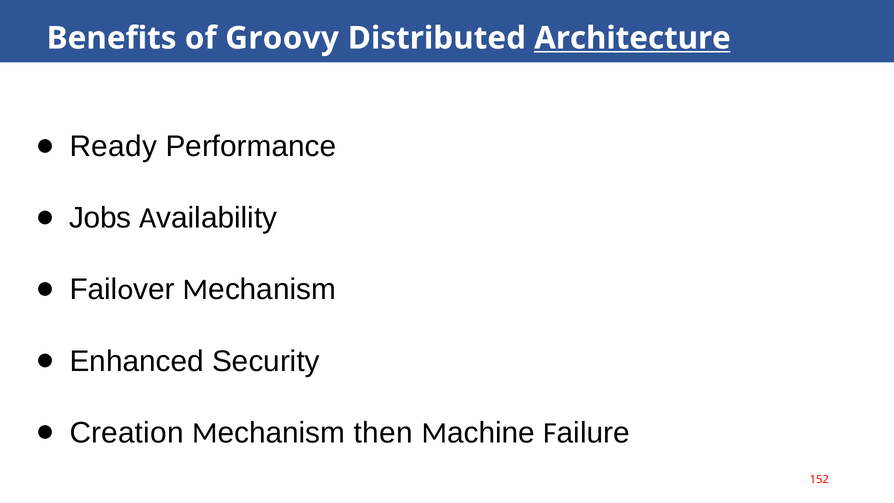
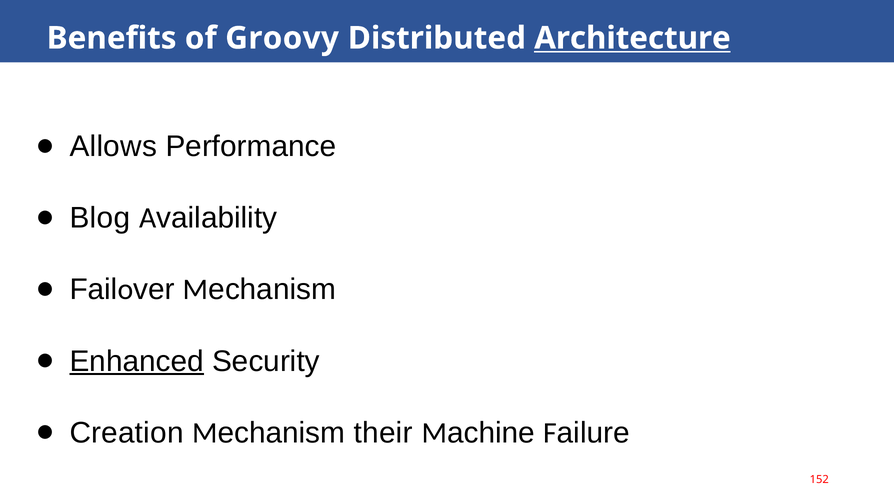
Ready: Ready -> Allows (113, 146)
Jobs: Jobs -> Blog (100, 218)
Enhanced underline: none -> present (137, 361)
then: then -> their (383, 433)
